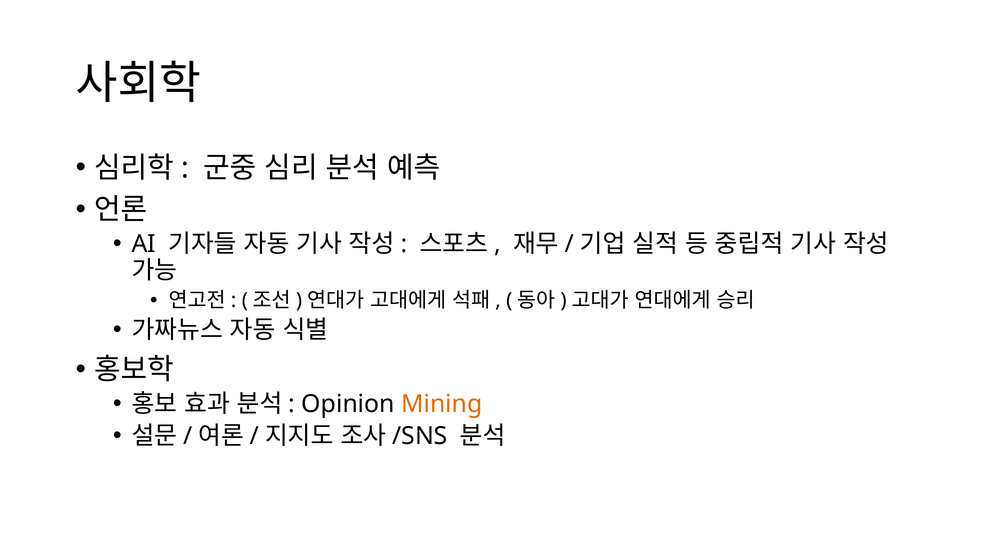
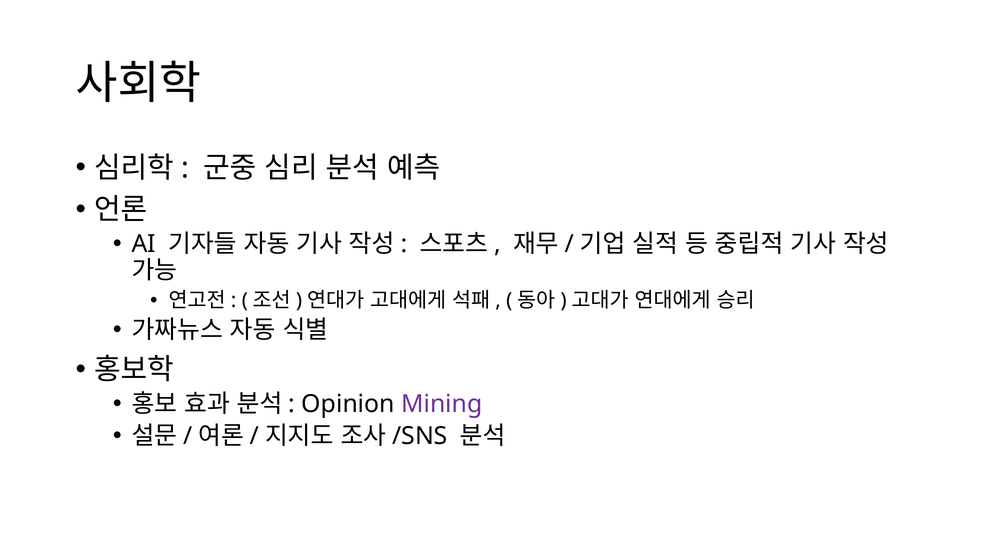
Mining colour: orange -> purple (442, 404)
